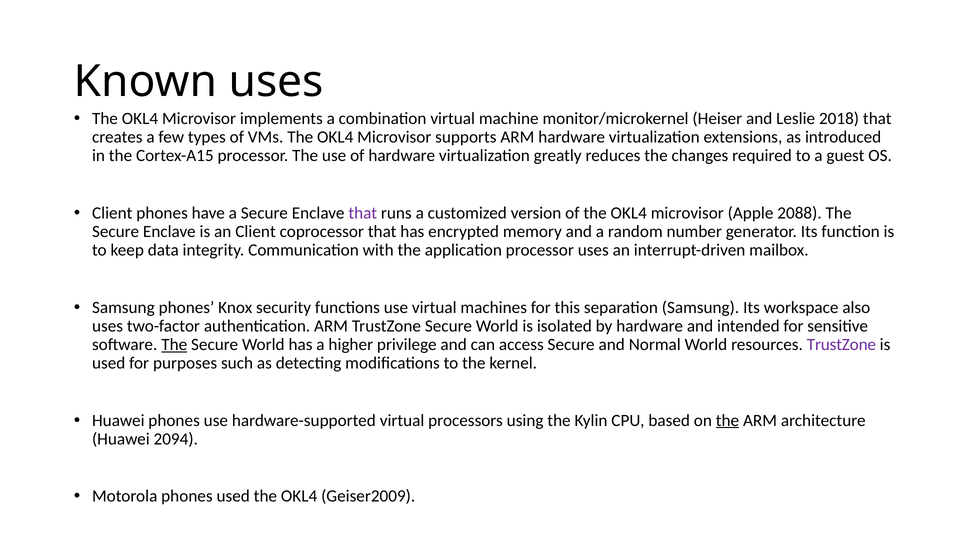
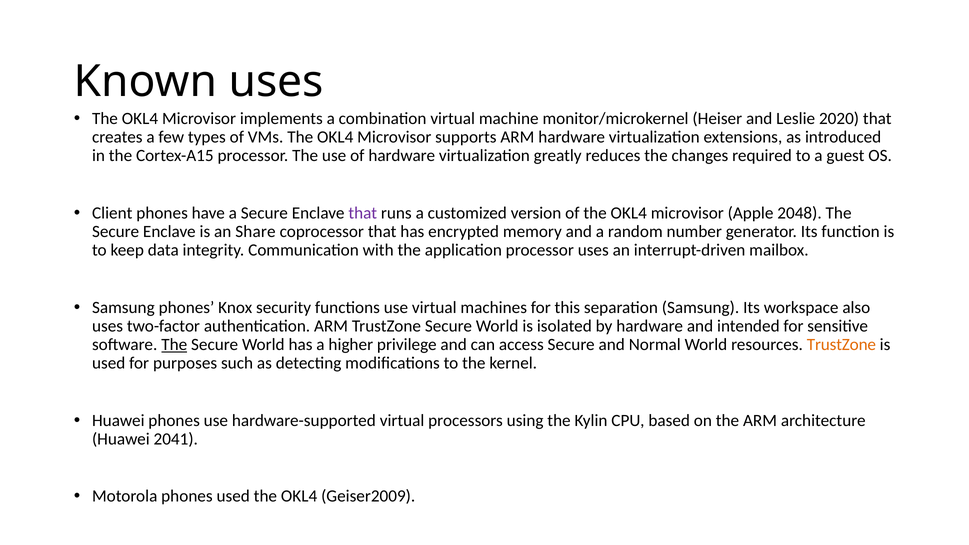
2018: 2018 -> 2020 (839, 119)
2088: 2088 -> 2048 (800, 213)
an Client: Client -> Share (255, 232)
TrustZone colour: purple -> orange (841, 345)
the underline: present -> none (727, 420)
2094: 2094 -> 2041 (176, 439)
